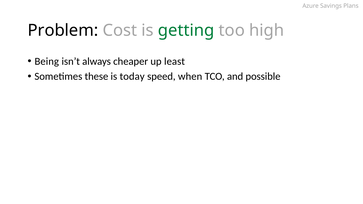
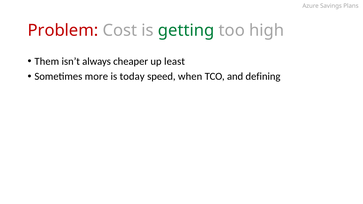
Problem colour: black -> red (63, 30)
Being: Being -> Them (47, 61)
these: these -> more (96, 77)
possible: possible -> defining (263, 77)
